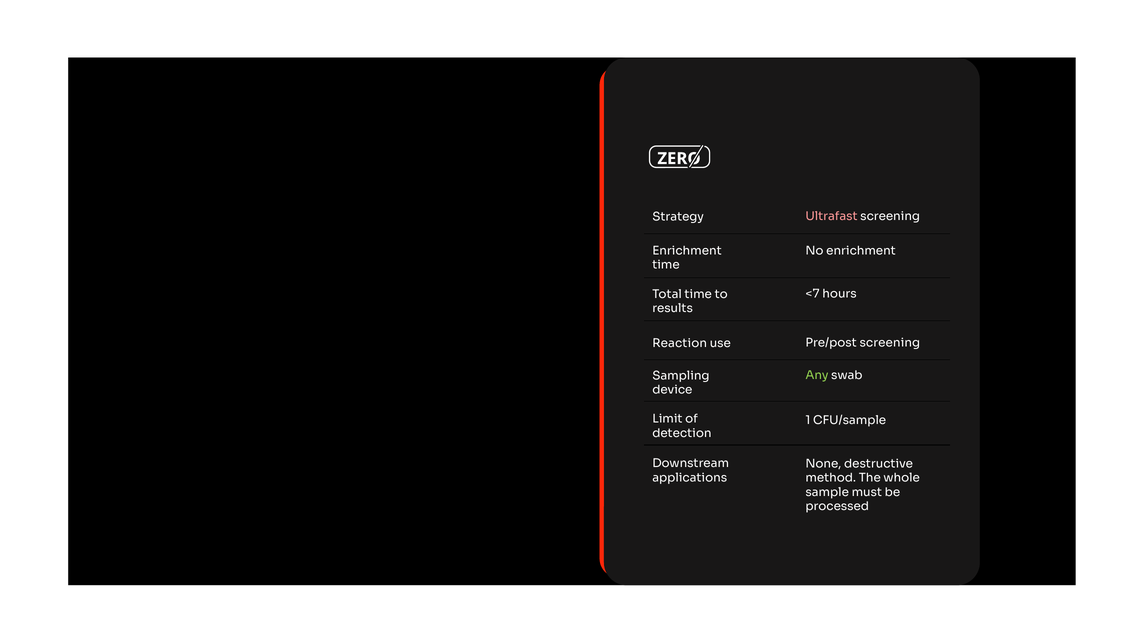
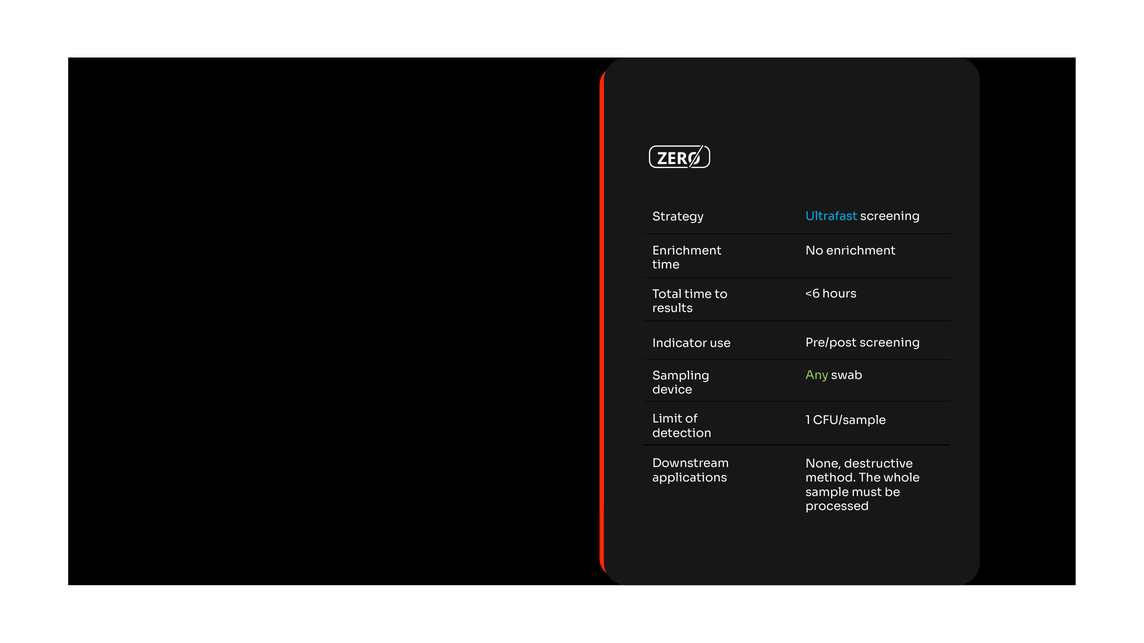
Ultrafast colour: pink -> light blue (832, 216)
<7: <7 -> <6 (813, 294)
Reaction: Reaction -> Indicator (680, 343)
